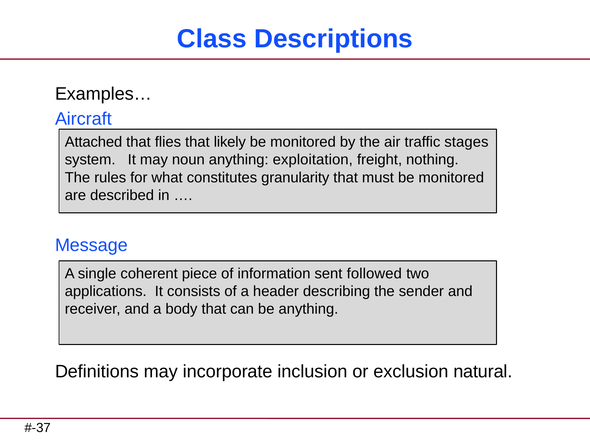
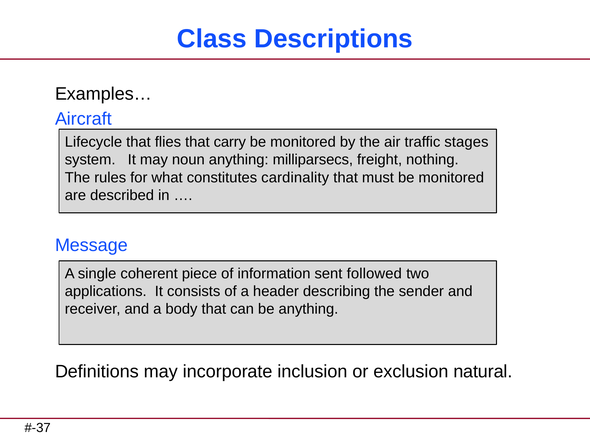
Attached: Attached -> Lifecycle (93, 142)
likely: likely -> carry (230, 142)
exploitation: exploitation -> milliparsecs (313, 160)
granularity: granularity -> cardinality (295, 177)
